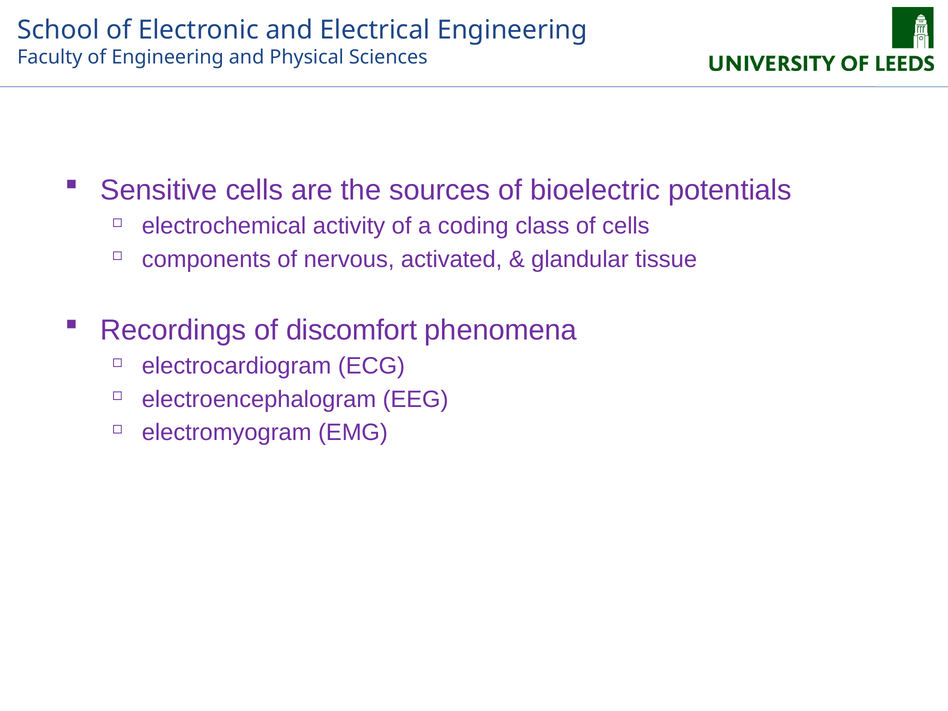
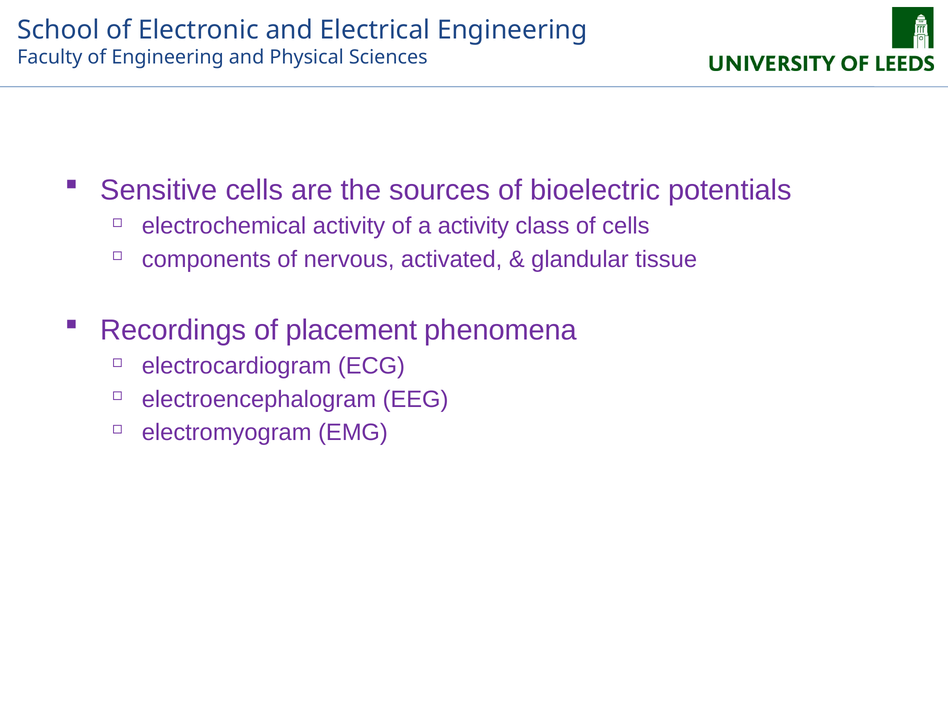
a coding: coding -> activity (473, 226)
discomfort: discomfort -> placement (352, 330)
